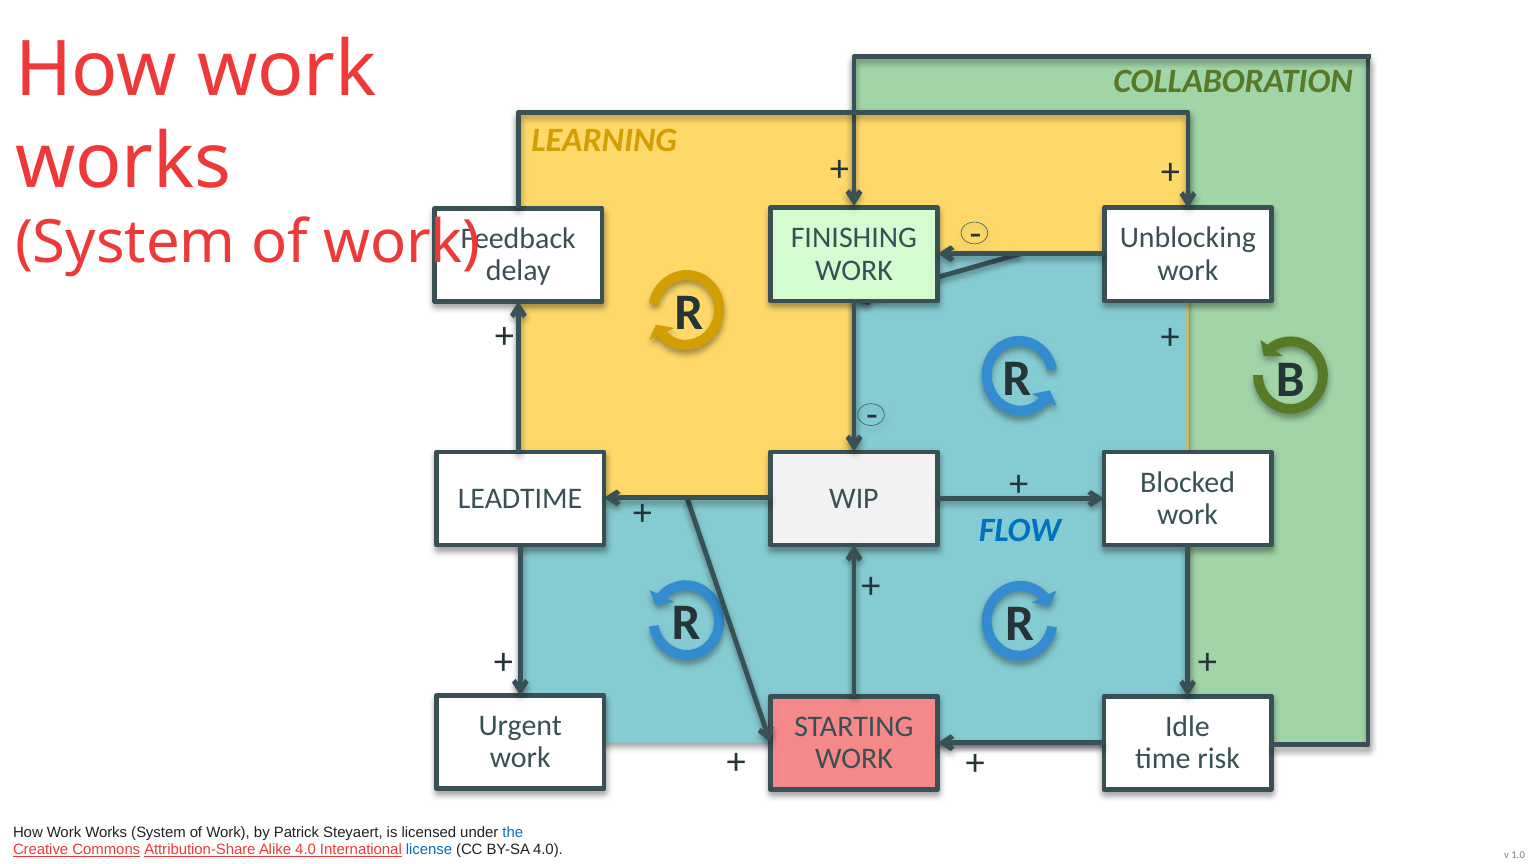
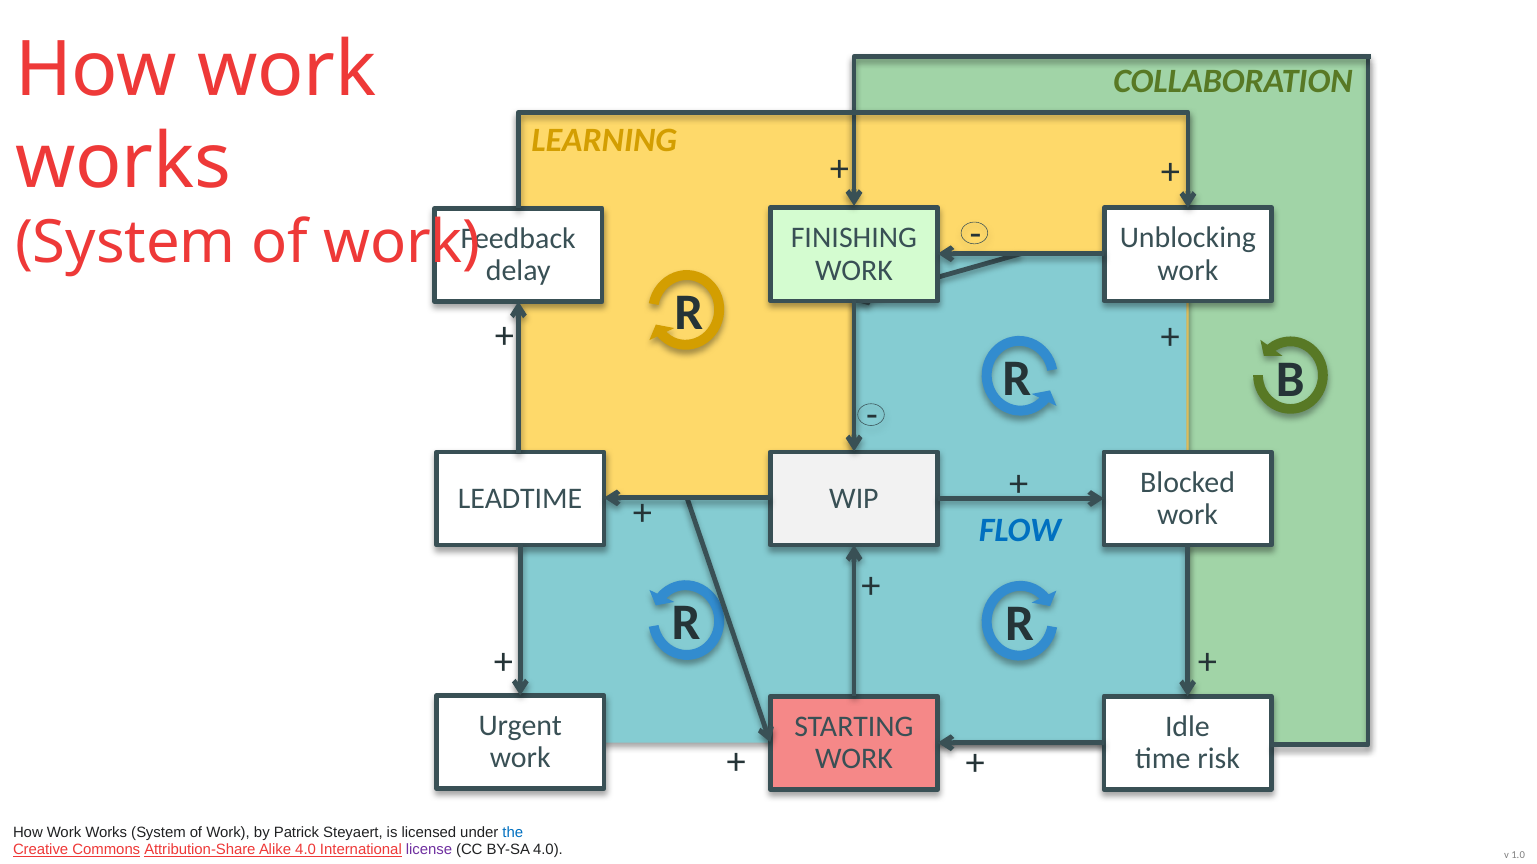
license colour: blue -> purple (429, 851)
